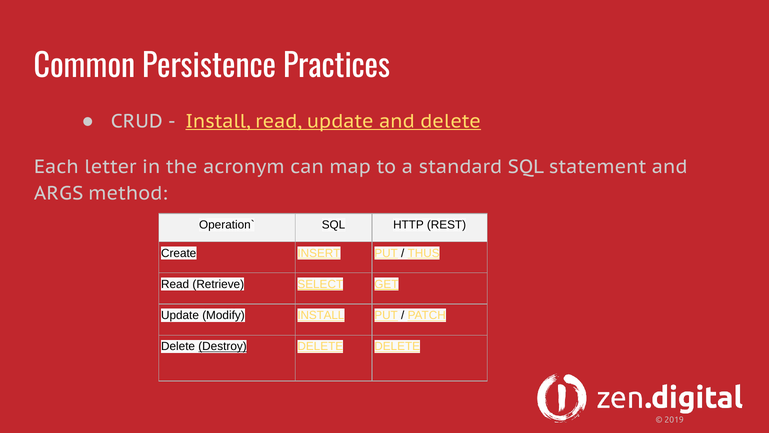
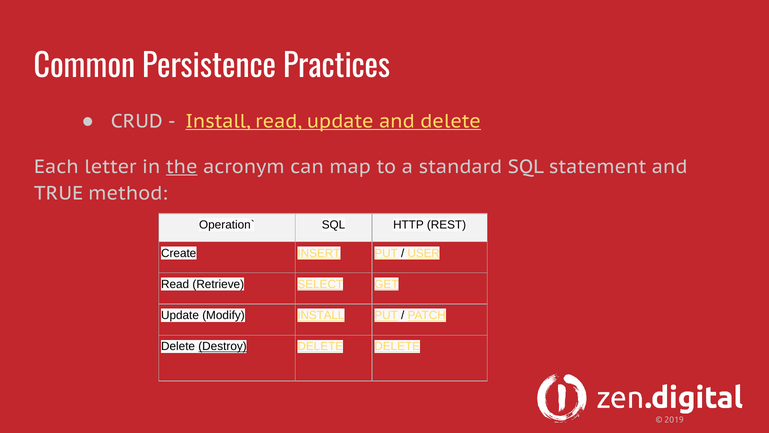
the underline: none -> present (182, 167)
ARGS: ARGS -> TRUE (59, 193)
THUS: THUS -> USER (424, 253)
